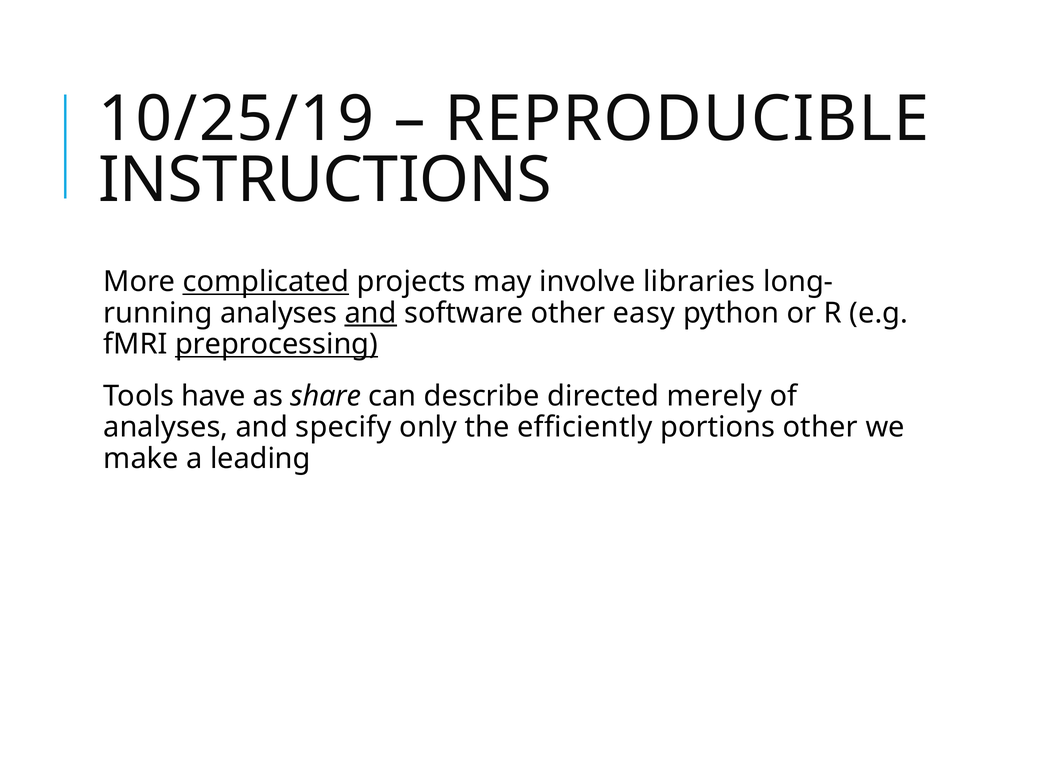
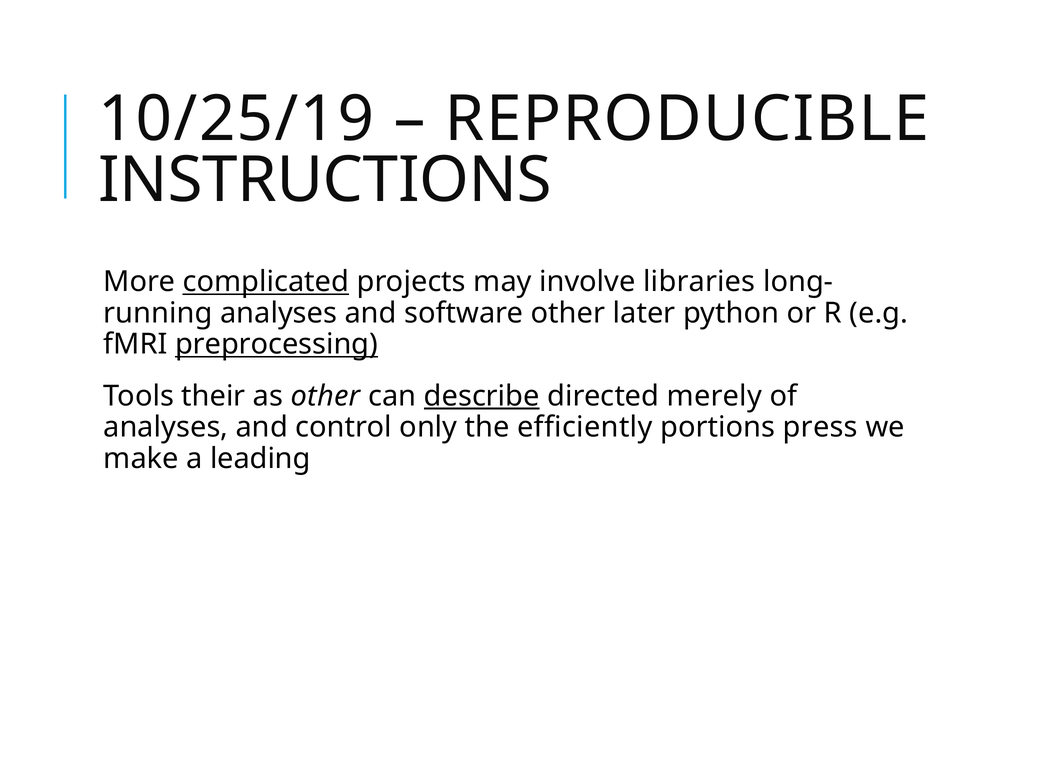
and underline: present -> none (371, 313)
easy: easy -> later (644, 313)
have: have -> their (213, 396)
as share: share -> other (326, 396)
describe underline: none -> present (482, 396)
specify: specify -> control (344, 427)
portions other: other -> press (820, 427)
